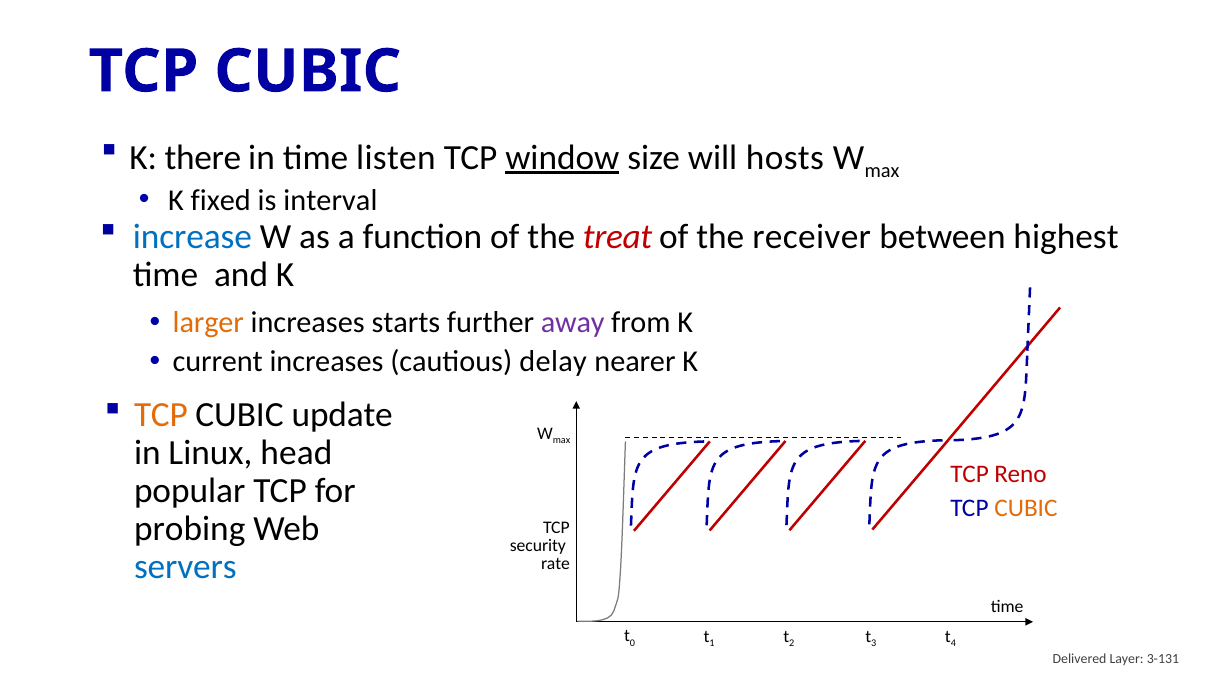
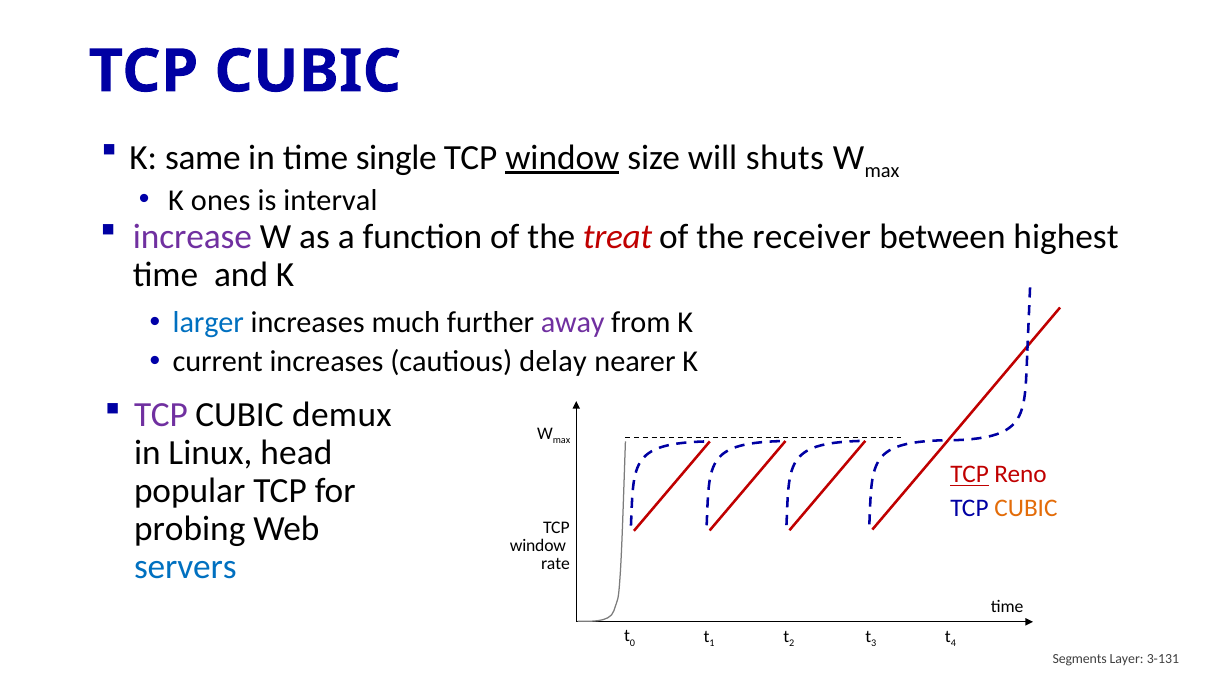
there: there -> same (203, 157)
listen: listen -> single (396, 157)
hosts: hosts -> shuts (785, 157)
fixed: fixed -> ones (221, 200)
increase colour: blue -> purple (192, 237)
larger colour: orange -> blue (208, 323)
starts: starts -> much (406, 323)
TCP colour: orange -> purple (161, 415)
update: update -> demux (342, 415)
TCP underline: none -> present (970, 475)
security: security -> window (538, 546)
Delivered: Delivered -> Segments (1080, 659)
